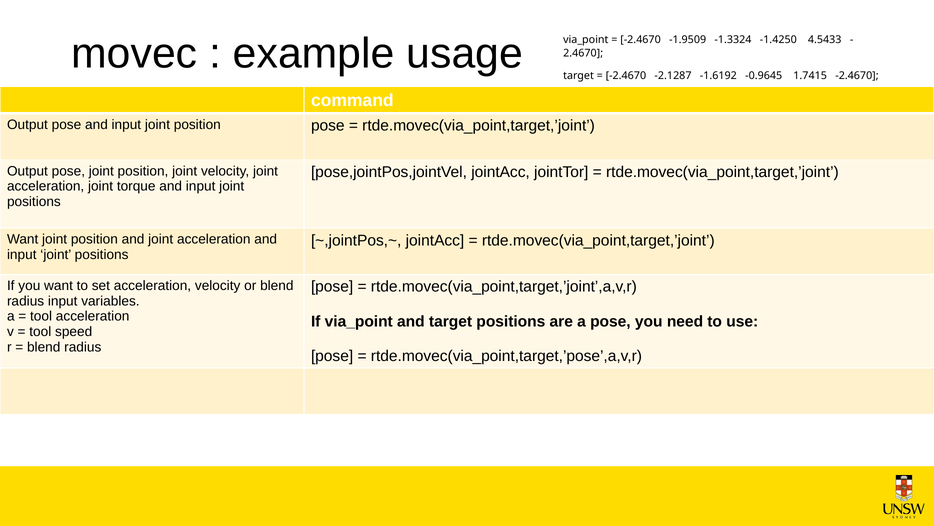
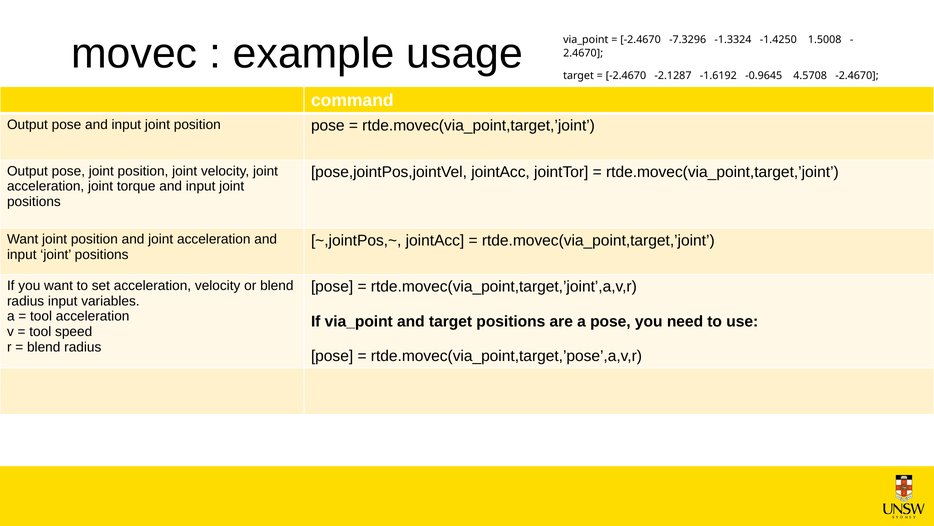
-1.9509: -1.9509 -> -7.3296 (688, 40)
4.5433: 4.5433 -> 1.5008 (825, 40)
1.7415: 1.7415 -> 4.5708 (810, 76)
